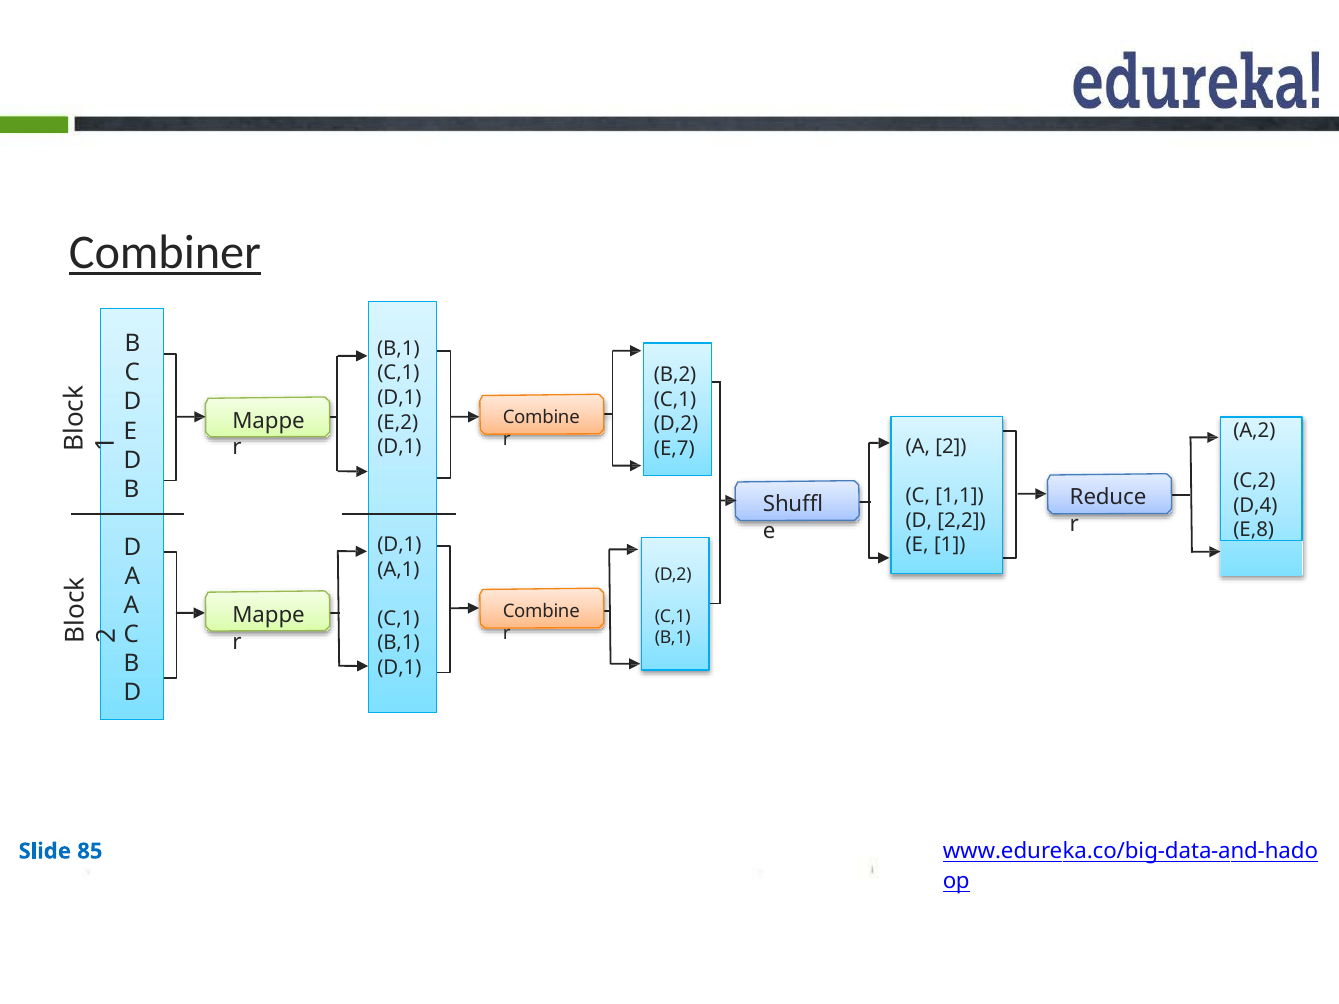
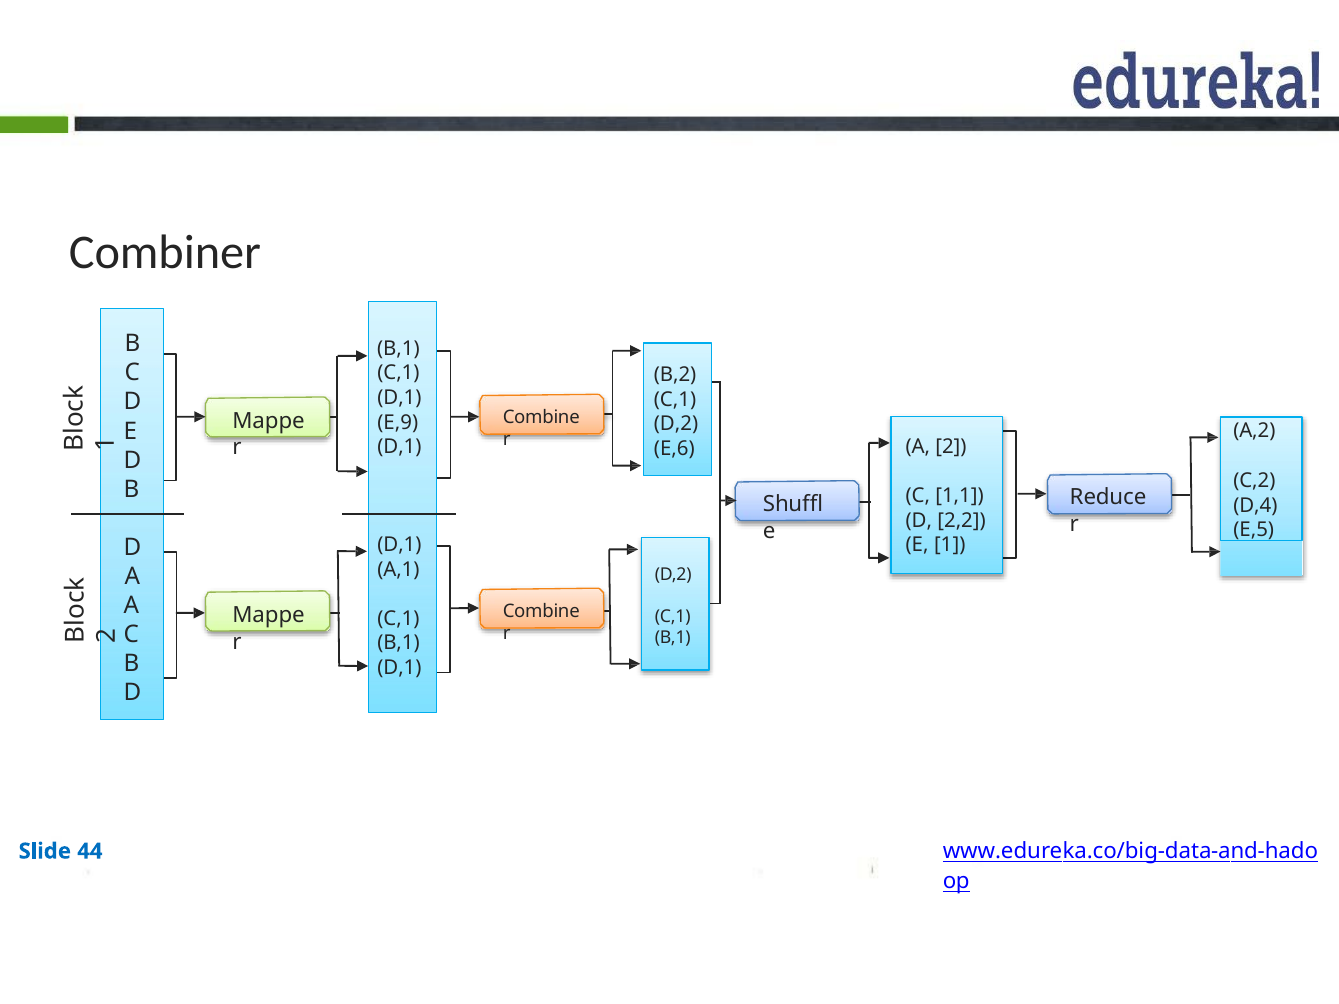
Combiner underline: present -> none (165, 253)
E,2: E,2 -> E,9 (398, 422)
E,7: E,7 -> E,6 (674, 449)
E,8: E,8 -> E,5 (1254, 530)
85: 85 -> 44 (90, 851)
